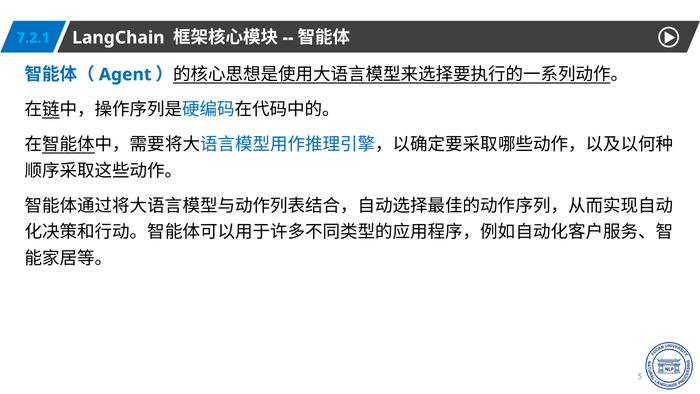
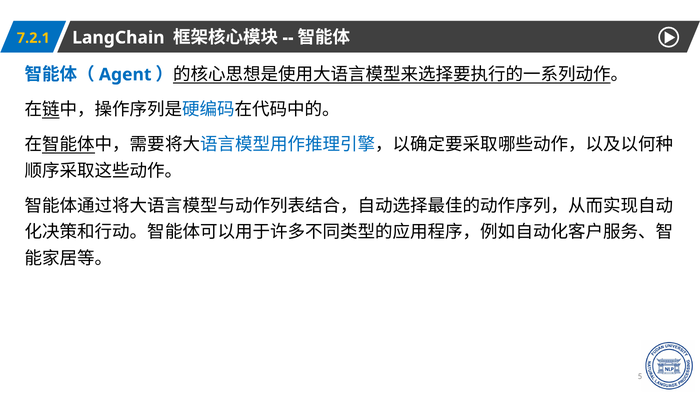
7.2.1 colour: light blue -> yellow (33, 38)
